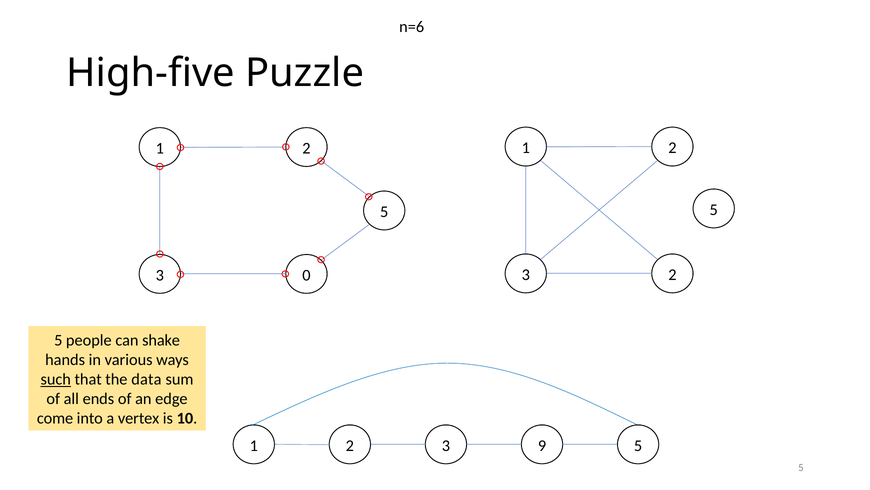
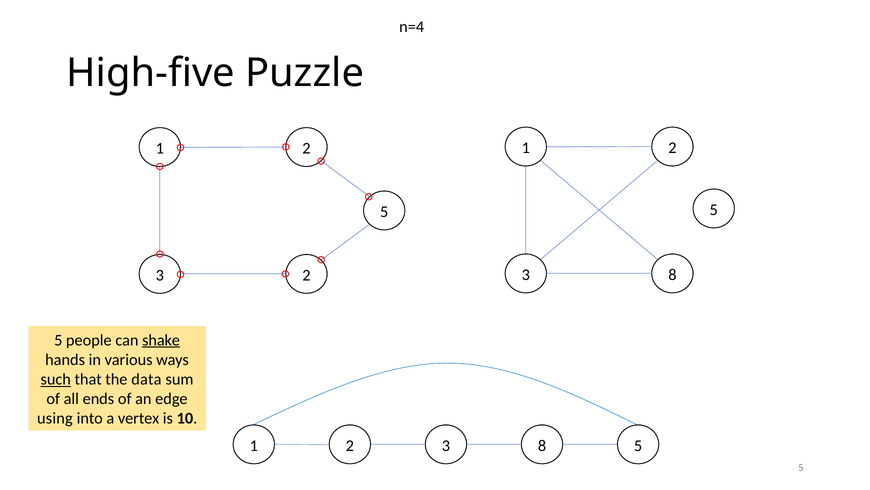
n=6: n=6 -> n=4 (412, 27)
2: 2 -> 8 (672, 274)
3 0: 0 -> 2 (306, 275)
shake underline: none -> present (161, 340)
come: come -> using (55, 418)
9: 9 -> 8 (542, 445)
